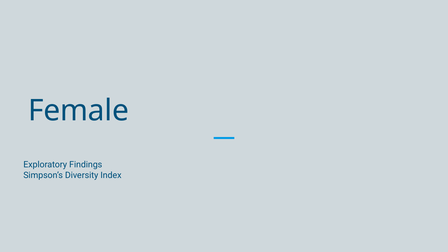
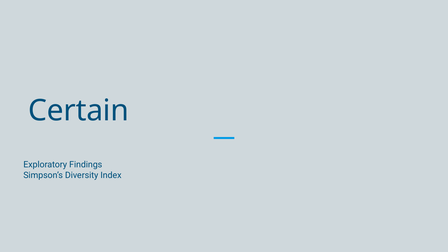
Female: Female -> Certain (79, 111)
